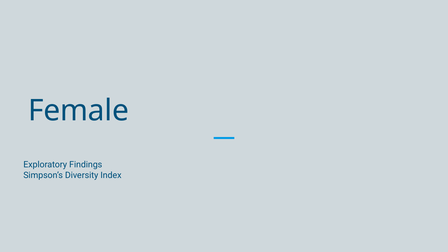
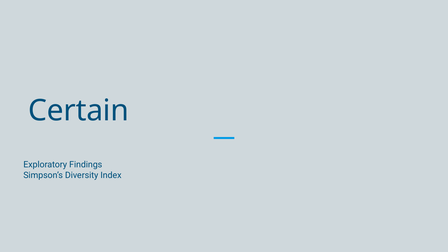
Female: Female -> Certain (79, 111)
